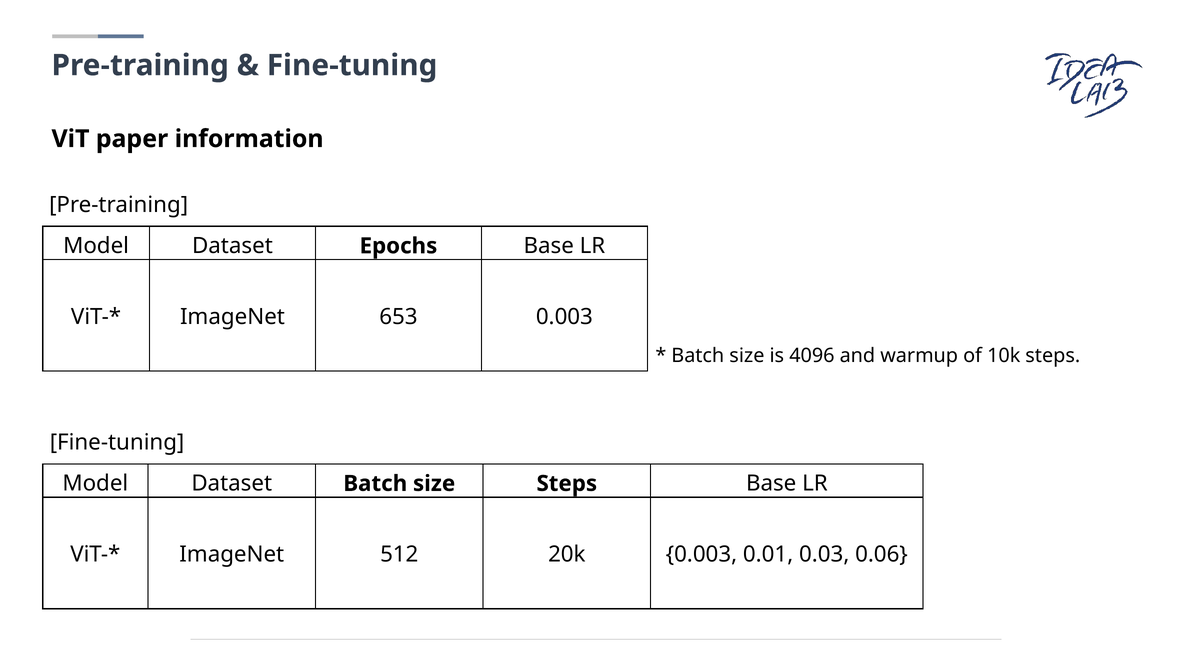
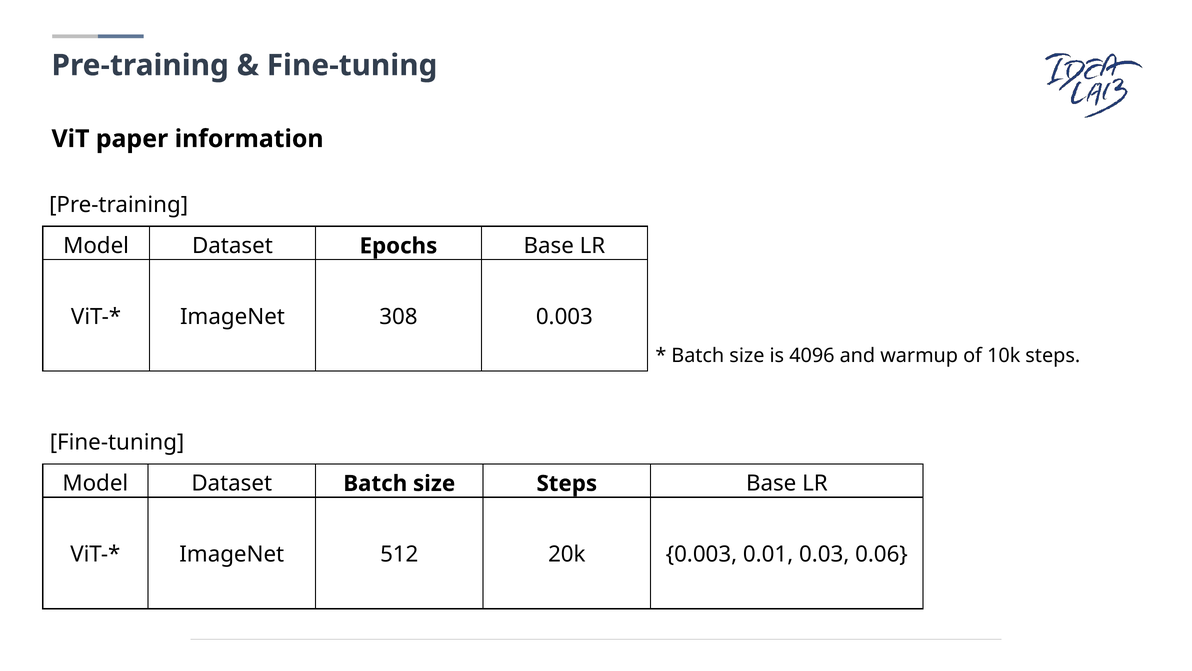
653: 653 -> 308 (398, 316)
